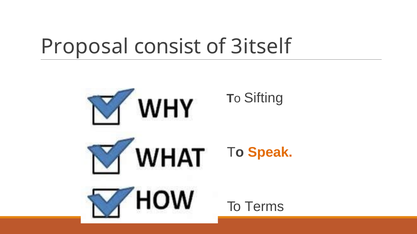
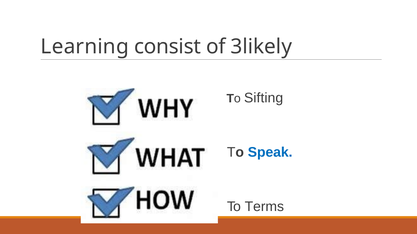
Proposal: Proposal -> Learning (85, 47)
3itself: 3itself -> 3likely (261, 47)
Speak colour: orange -> blue (270, 153)
